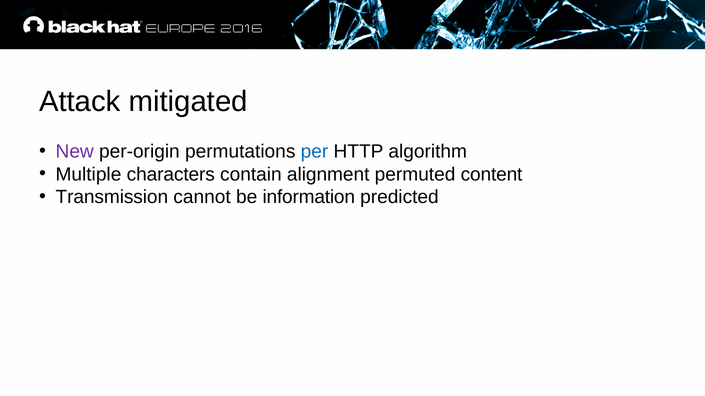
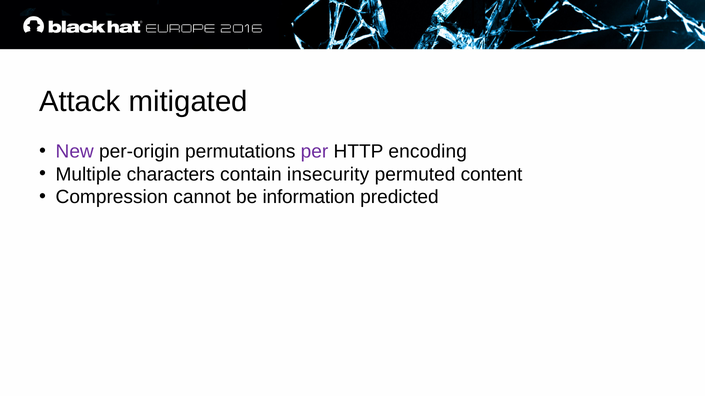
per colour: blue -> purple (315, 152)
algorithm: algorithm -> encoding (428, 152)
alignment: alignment -> insecurity (328, 174)
Transmission: Transmission -> Compression (112, 197)
